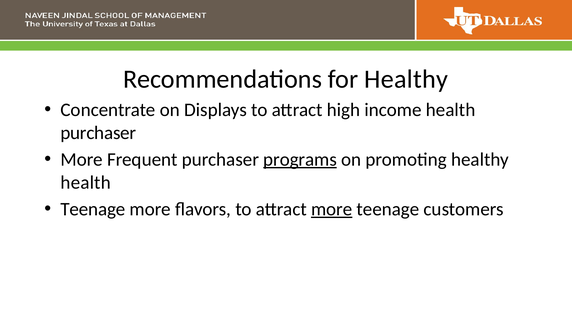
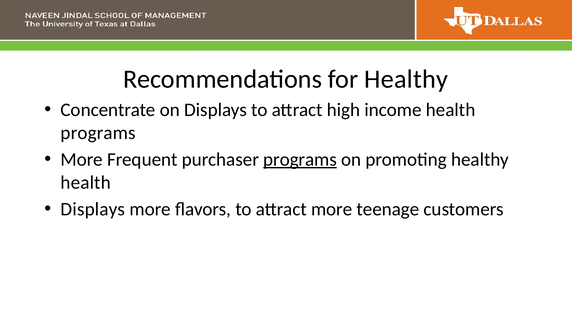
purchaser: purchaser -> programs (98, 133)
Teenage: Teenage -> Displays (93, 209)
more underline: present -> none (332, 209)
